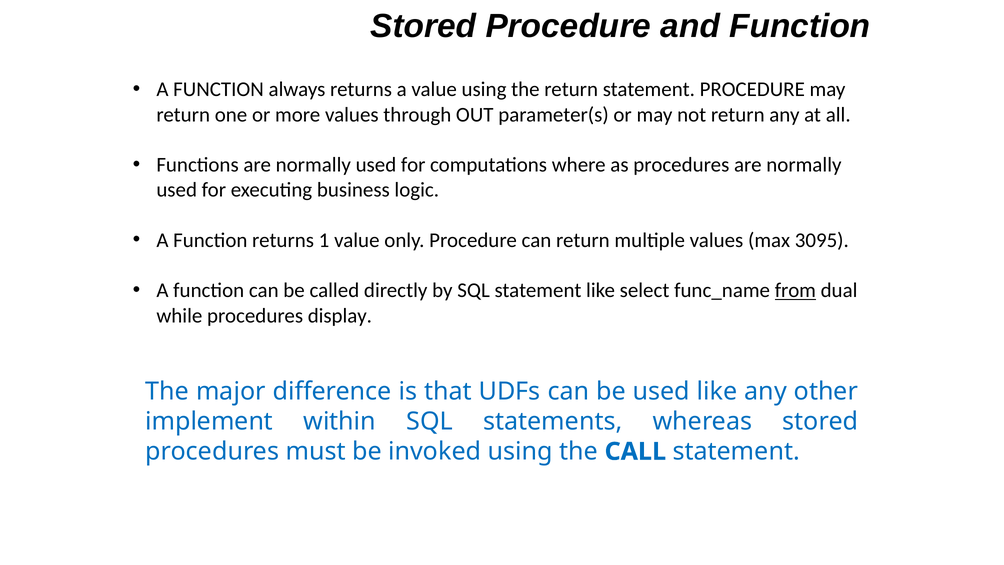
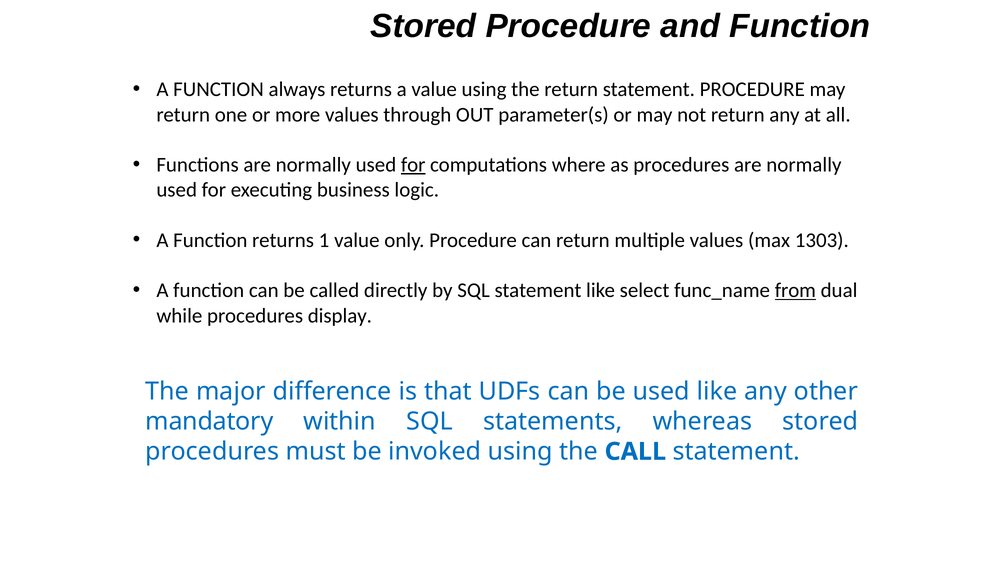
for underline: none -> present (413, 165)
3095: 3095 -> 1303 (822, 240)
implement: implement -> mandatory (209, 421)
